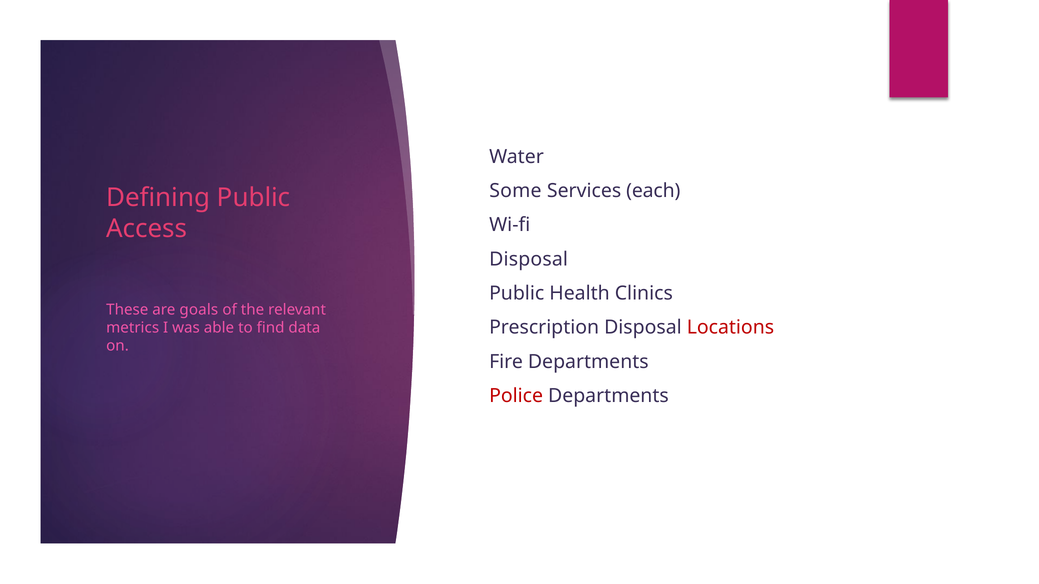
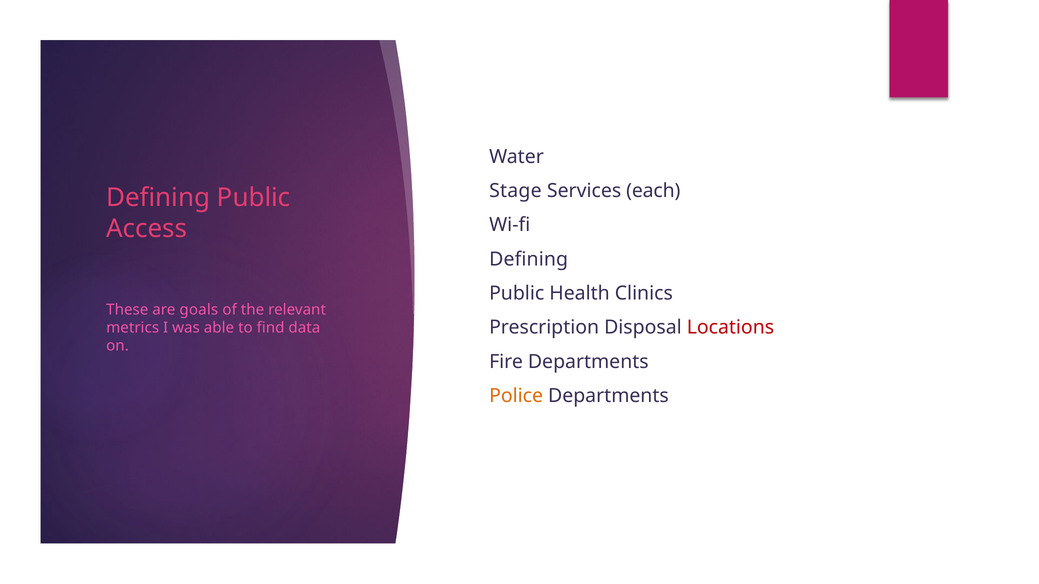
Some: Some -> Stage (515, 191)
Disposal: Disposal -> Defining (529, 259)
Police colour: red -> orange (516, 396)
